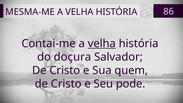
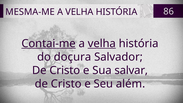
Contai-me underline: none -> present (49, 43)
quem: quem -> salvar (131, 70)
pode: pode -> além (131, 84)
